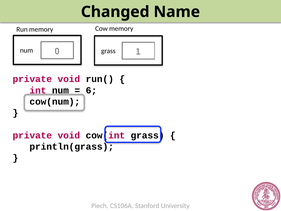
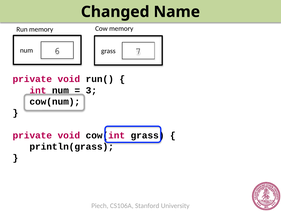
0: 0 -> 6 (57, 51)
1: 1 -> 7 (138, 51)
6: 6 -> 3 (91, 90)
